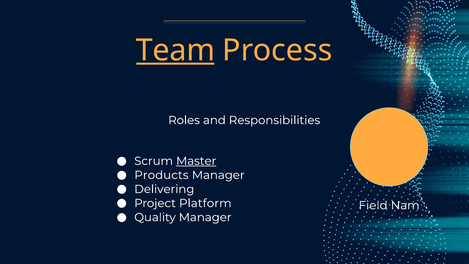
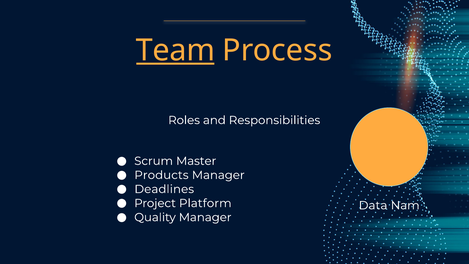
Master underline: present -> none (196, 161)
Delivering: Delivering -> Deadlines (164, 189)
Field: Field -> Data (373, 205)
